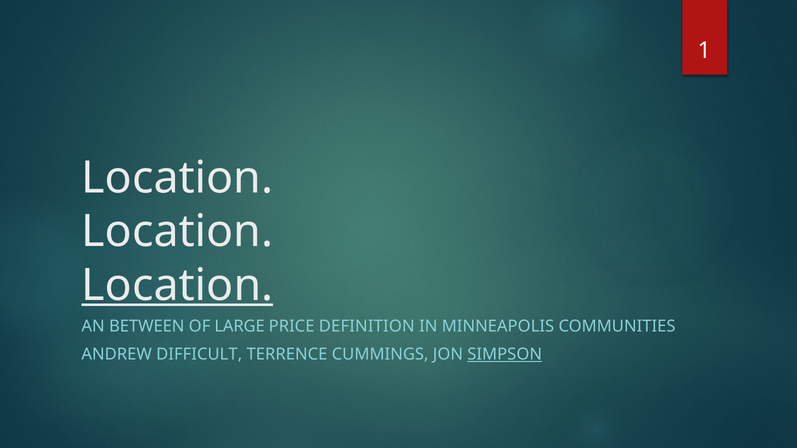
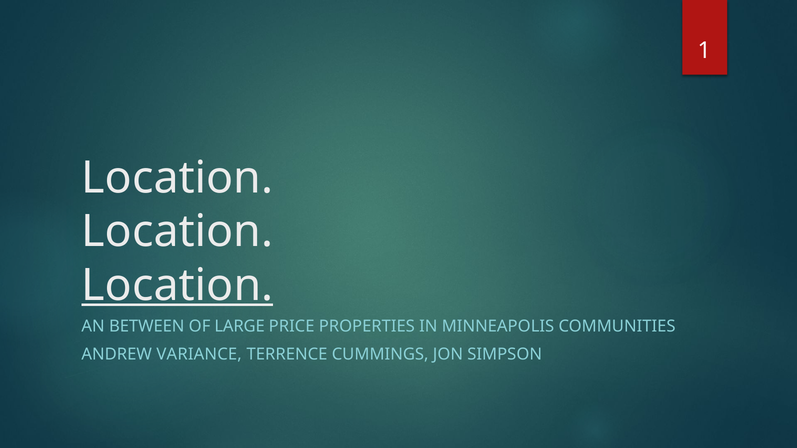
DEFINITION: DEFINITION -> PROPERTIES (367, 326)
DIFFICULT: DIFFICULT -> VARIANCE (199, 355)
SIMPSON underline: present -> none (505, 355)
